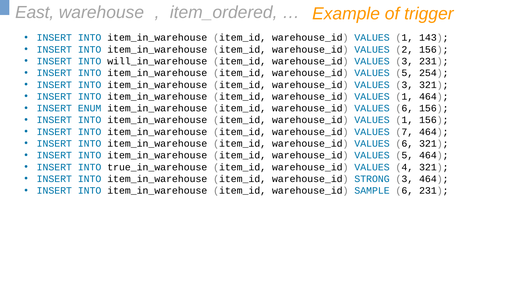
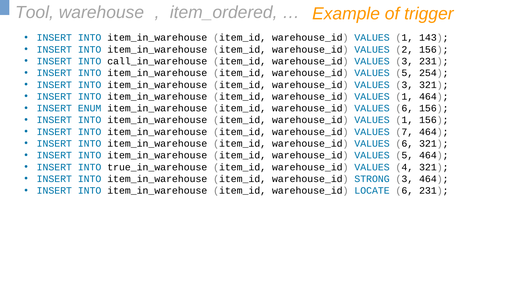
East: East -> Tool (35, 12)
will_in_warehouse: will_in_warehouse -> call_in_warehouse (157, 61)
SAMPLE: SAMPLE -> LOCATE (372, 191)
